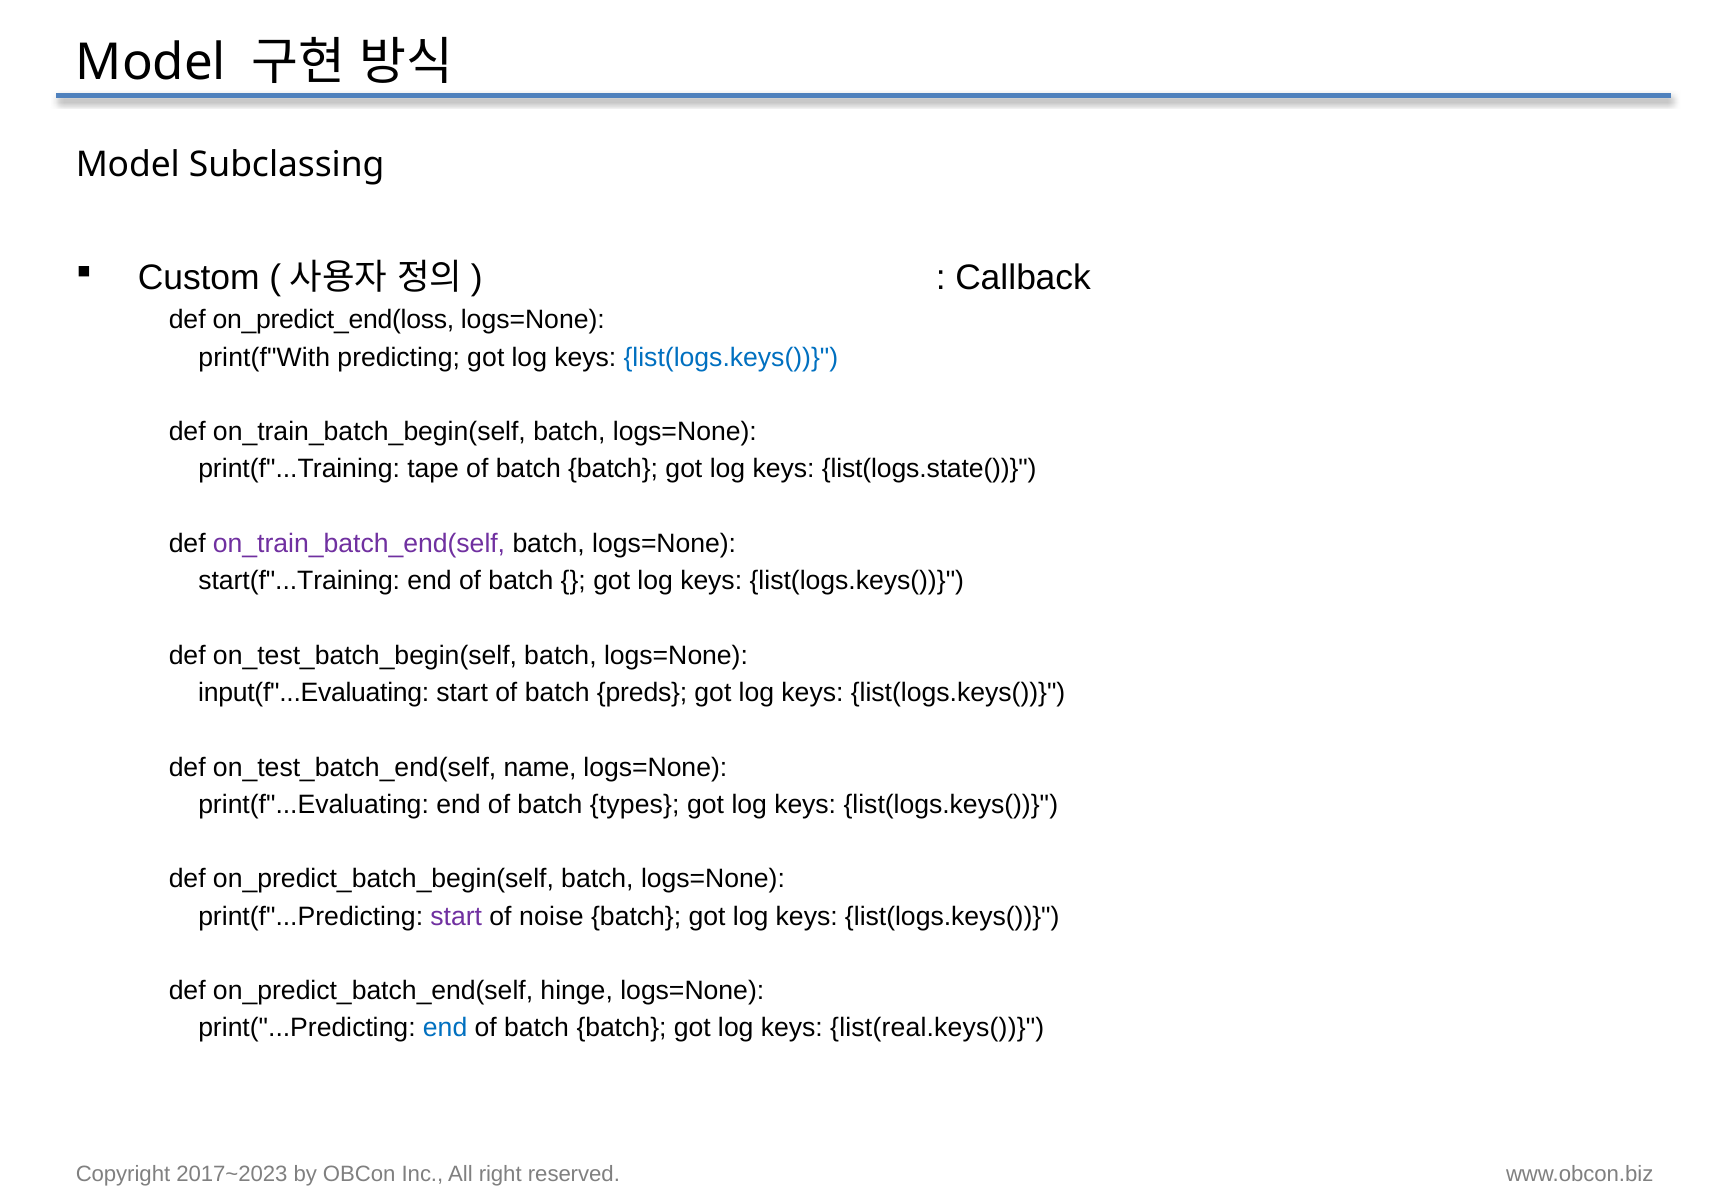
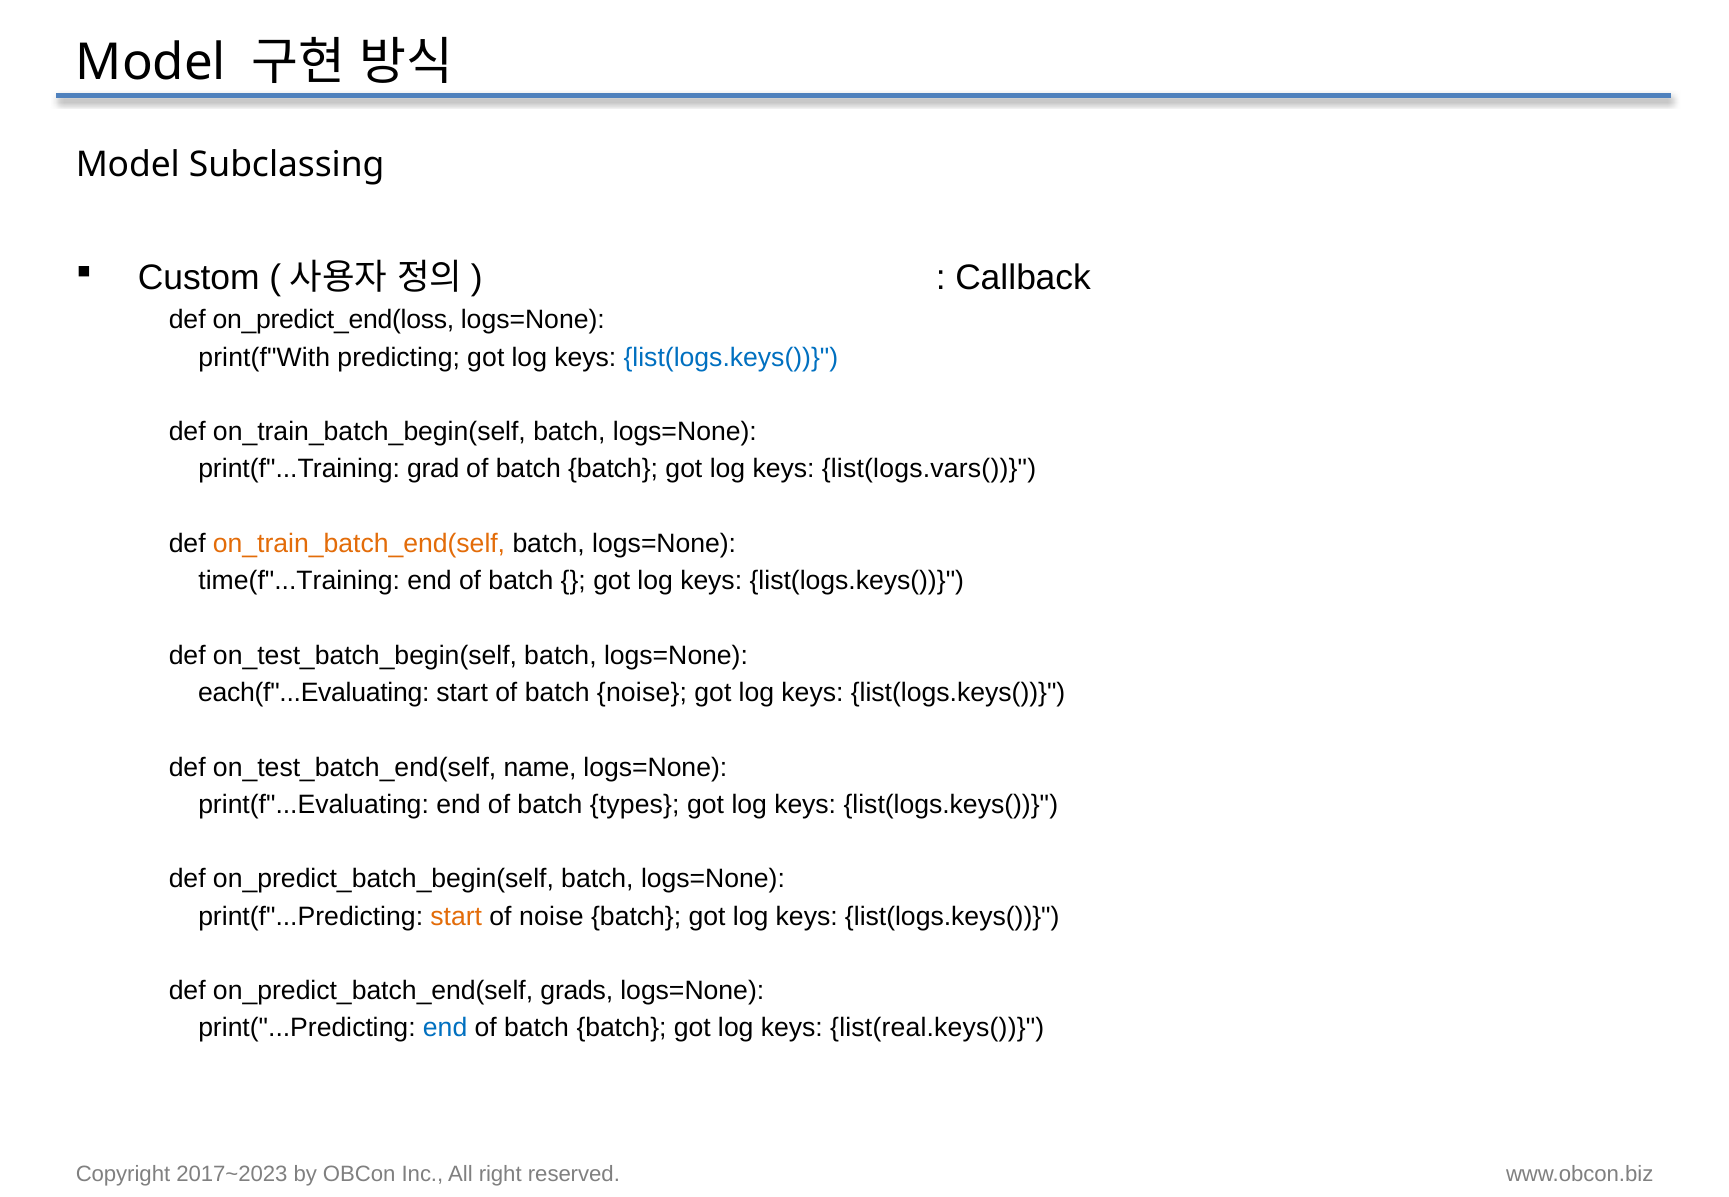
tape: tape -> grad (433, 469)
list(logs.state(: list(logs.state( -> list(logs.vars( (929, 469)
on_train_batch_end(self colour: purple -> orange (359, 544)
start(f"...Training: start(f"...Training -> time(f"...Training (299, 581)
input(f"...Evaluating: input(f"...Evaluating -> each(f"...Evaluating (314, 693)
batch preds: preds -> noise (642, 693)
start colour: purple -> orange (456, 916)
hinge: hinge -> grads (577, 991)
